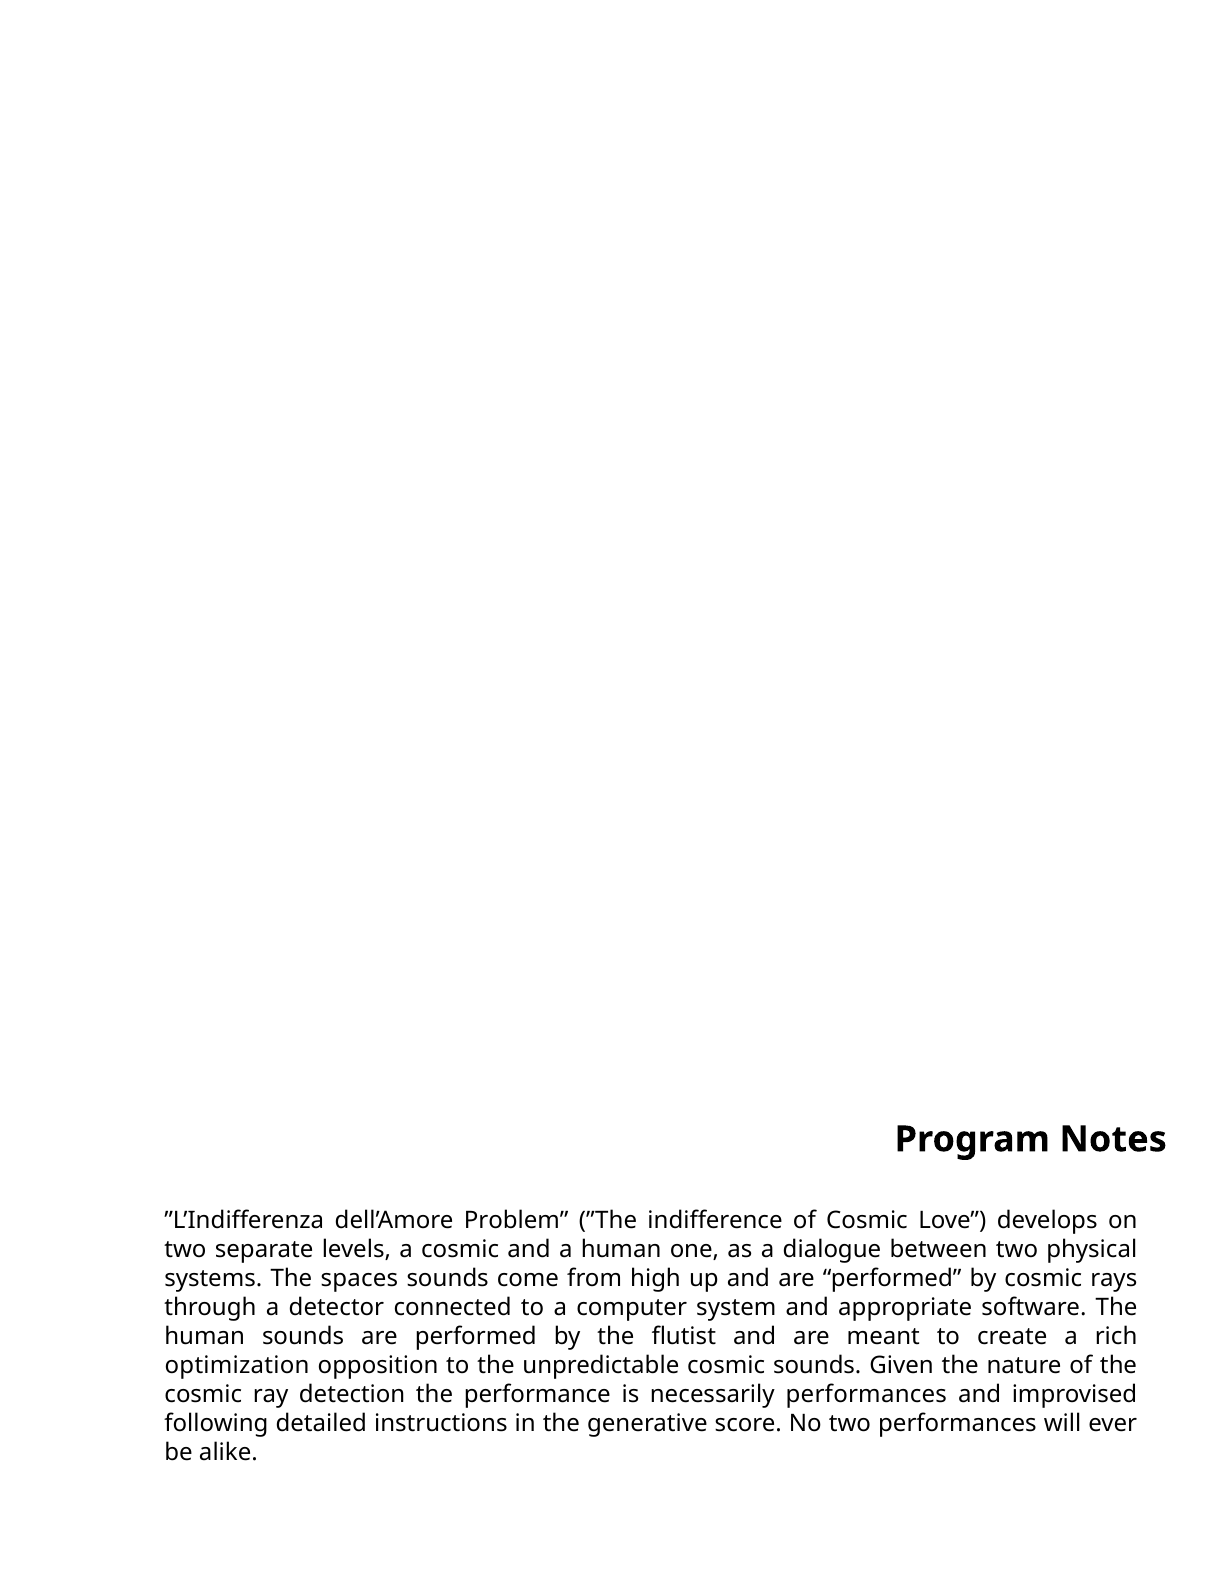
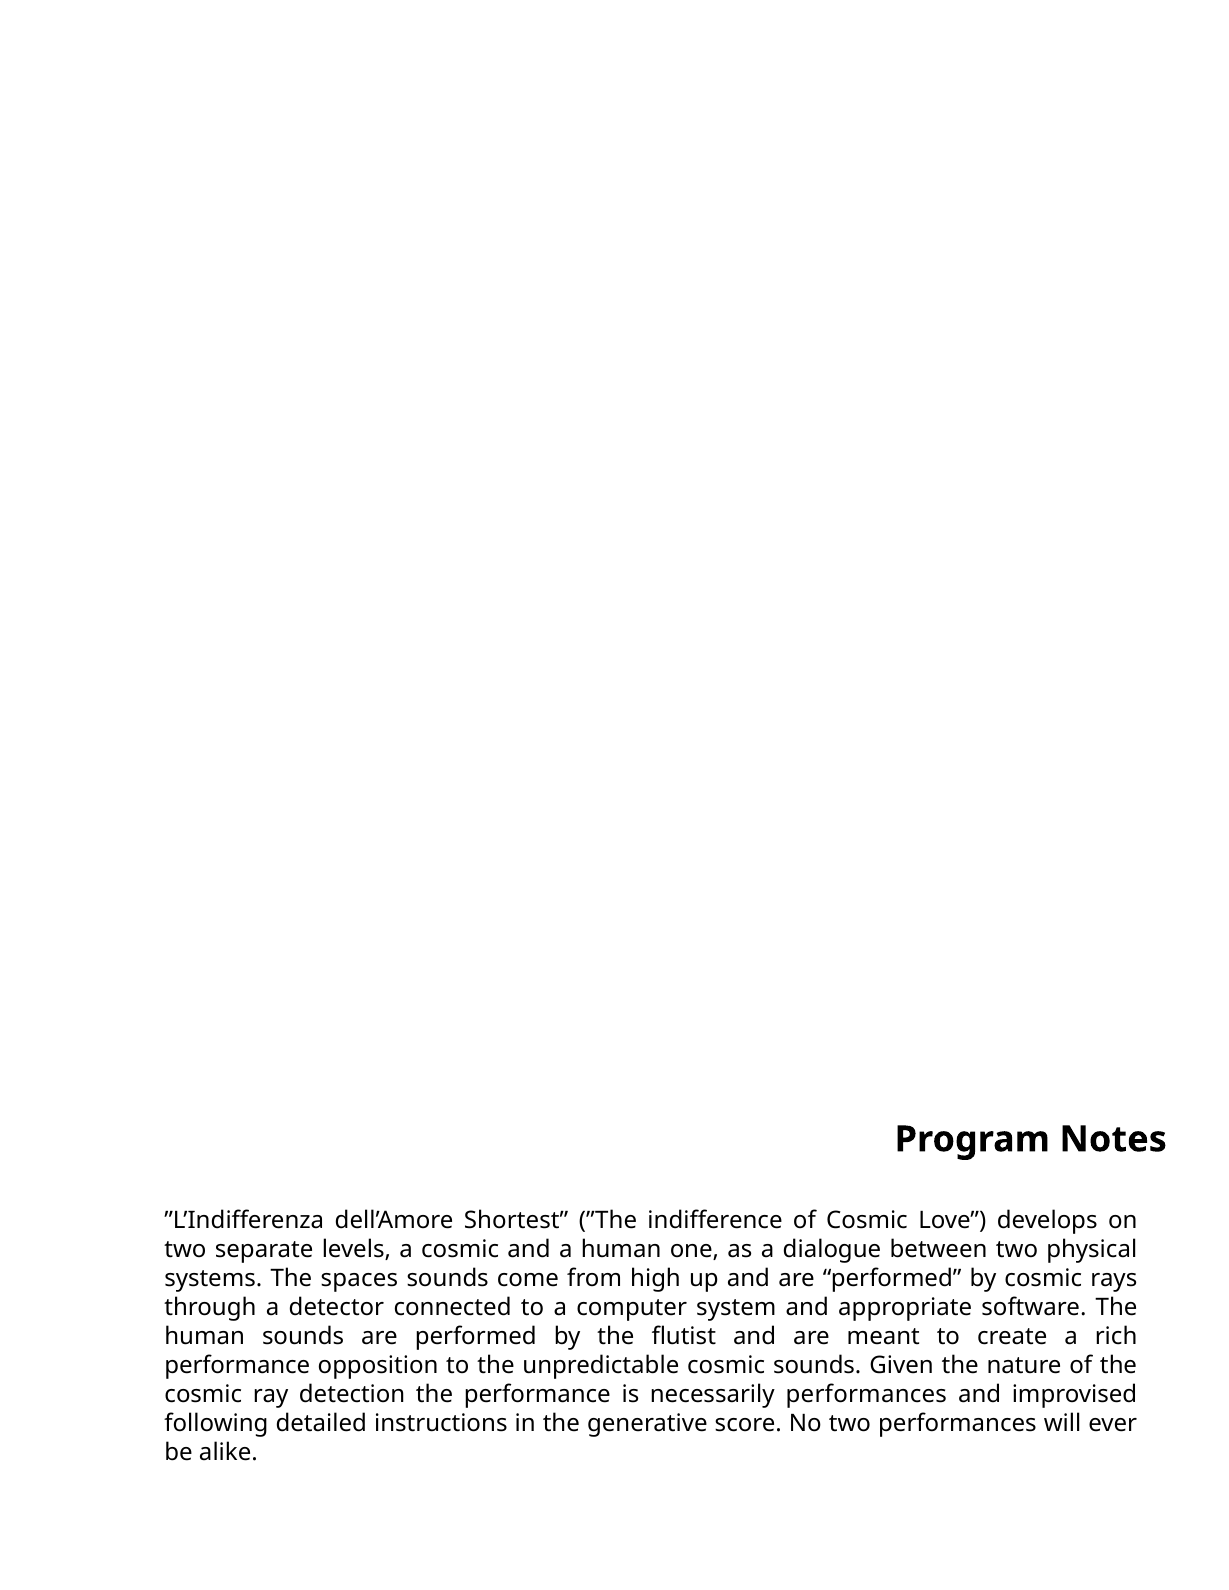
Problem: Problem -> Shortest (516, 1221)
optimization: optimization -> performance (237, 1366)
